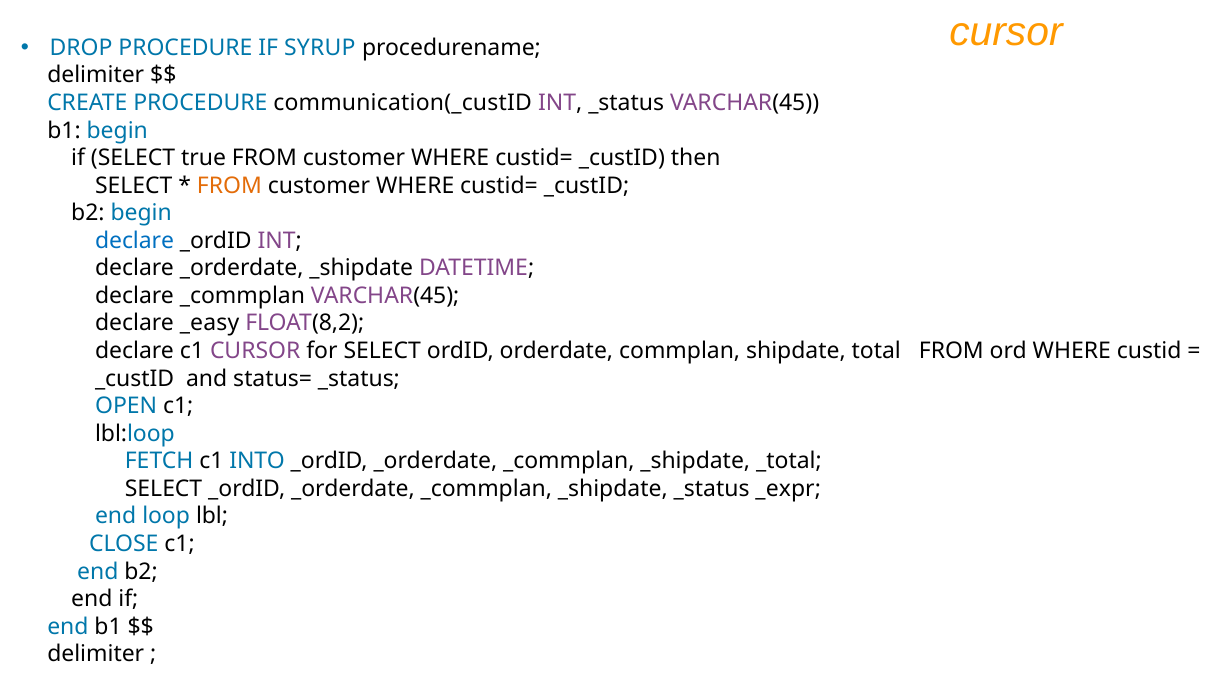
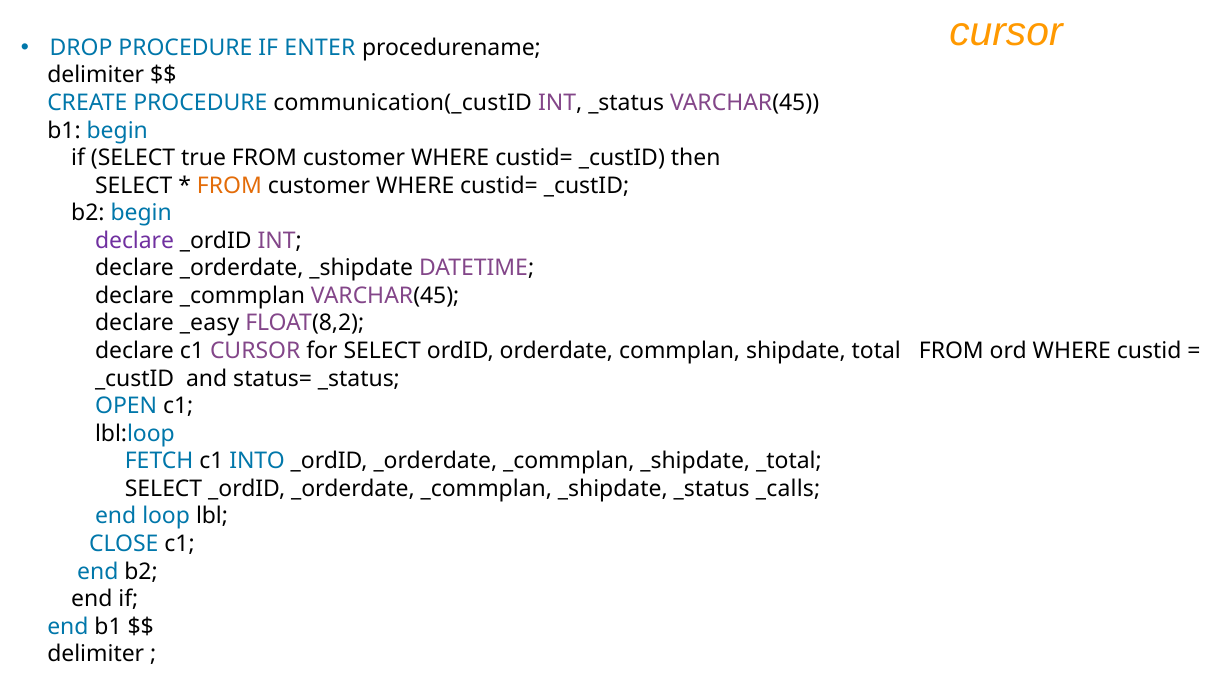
SYRUP: SYRUP -> ENTER (320, 48)
declare colour: blue -> purple (135, 241)
_expr: _expr -> _calls (788, 489)
